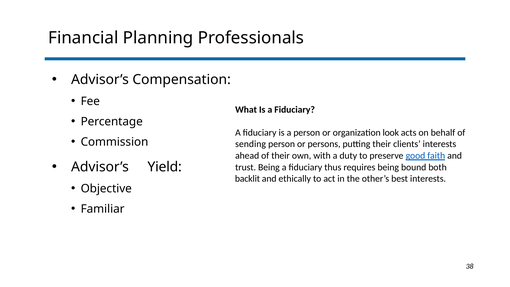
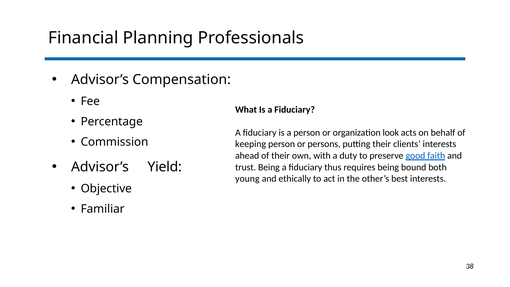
sending: sending -> keeping (251, 144)
backlit: backlit -> young (247, 179)
